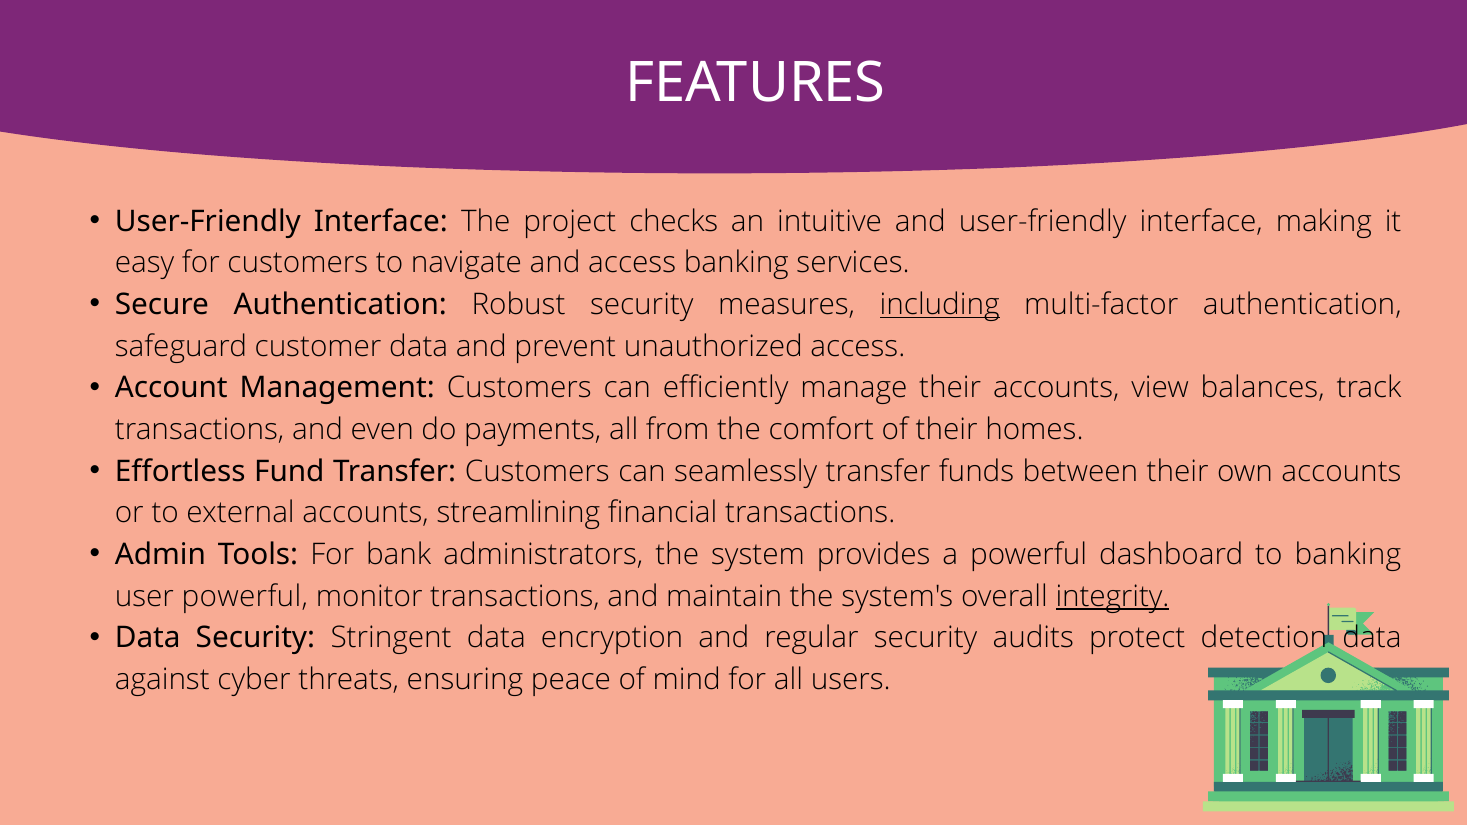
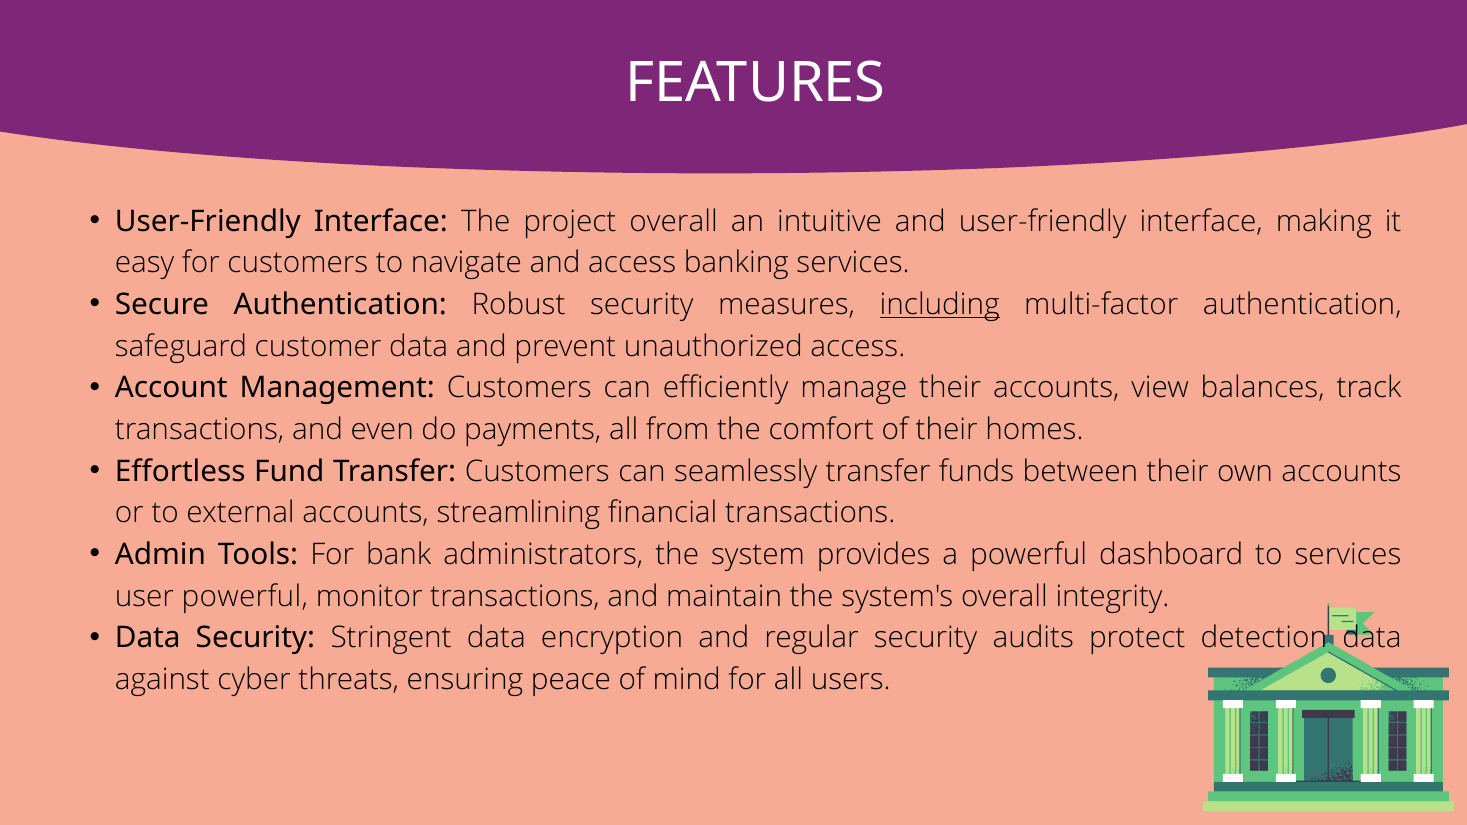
project checks: checks -> overall (674, 221)
to banking: banking -> services (1348, 555)
integrity underline: present -> none (1112, 597)
